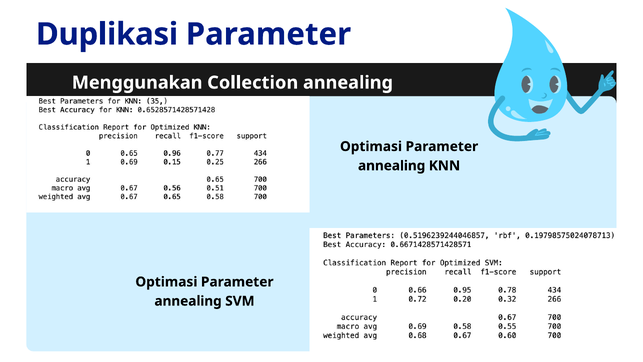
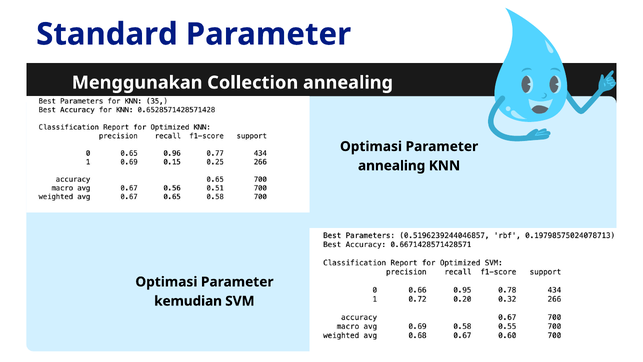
Duplikasi: Duplikasi -> Standard (107, 34)
annealing: annealing -> kemudian (188, 301)
